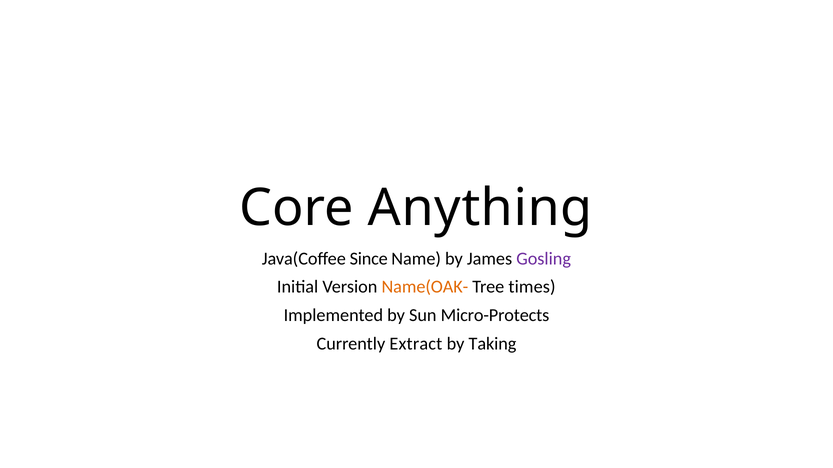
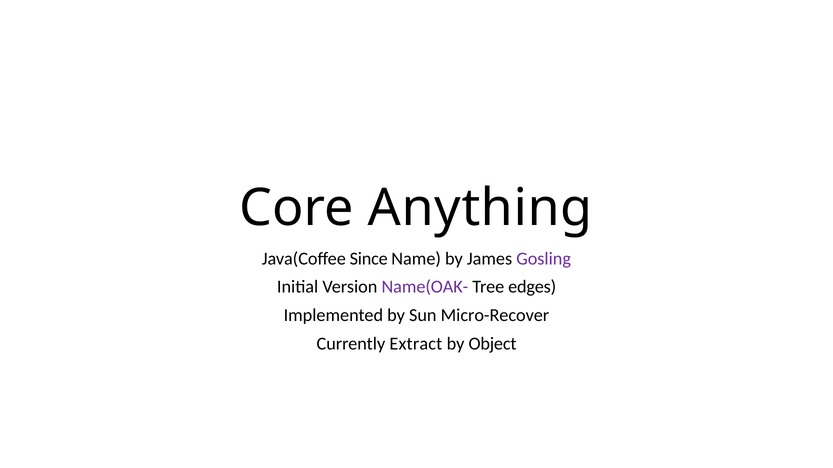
Name(OAK- colour: orange -> purple (425, 287)
times: times -> edges (532, 287)
Micro-Protects: Micro-Protects -> Micro-Recover (495, 316)
Taking: Taking -> Object (493, 344)
